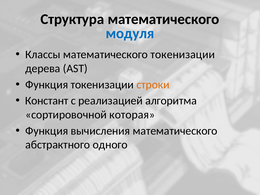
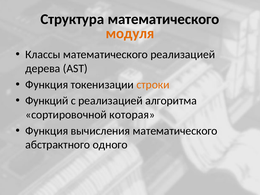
модуля colour: blue -> orange (130, 33)
математического токенизации: токенизации -> реализацией (183, 55)
Констант: Констант -> Функций (47, 101)
